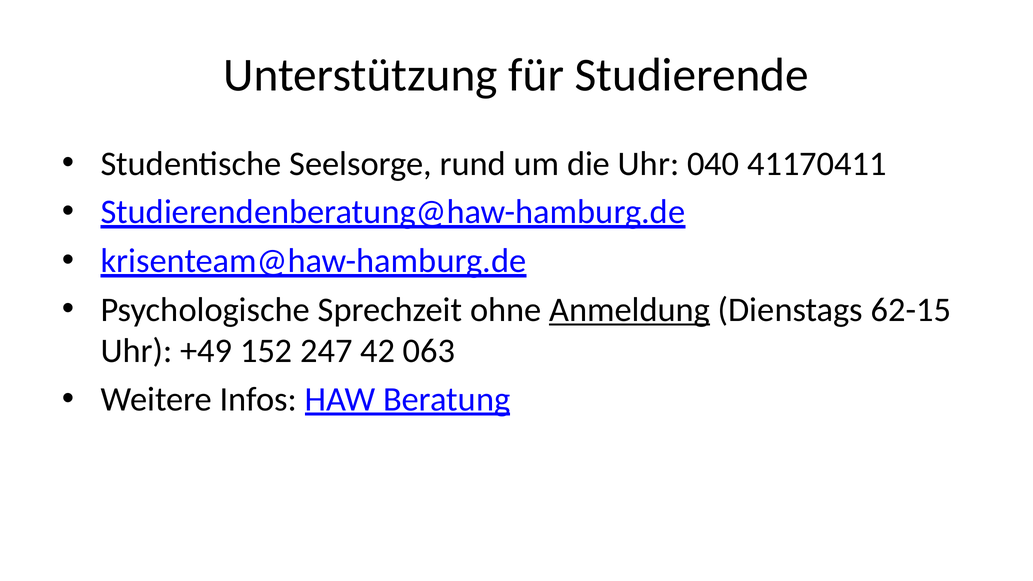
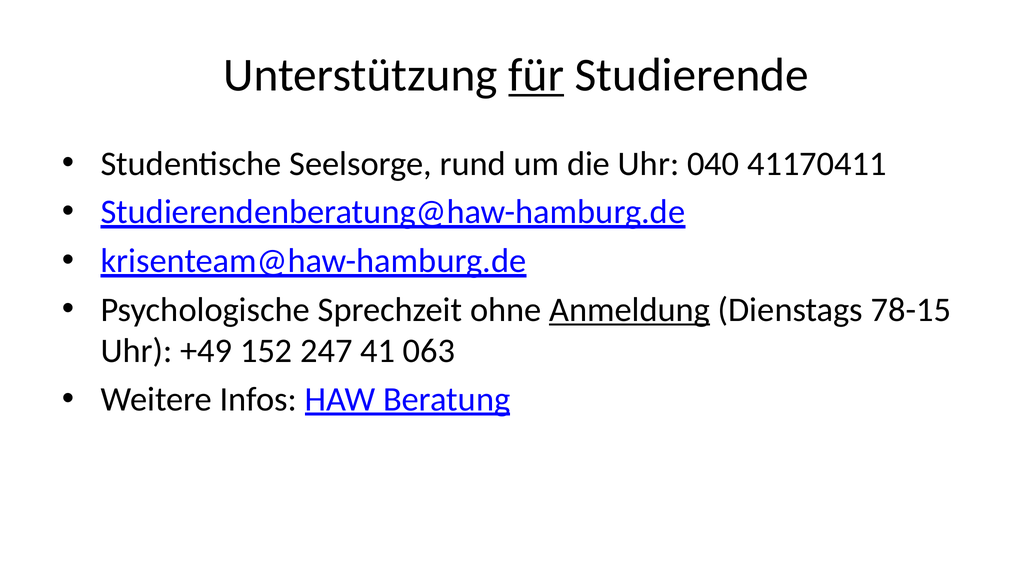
für underline: none -> present (536, 75)
62-15: 62-15 -> 78-15 (911, 310)
42: 42 -> 41 (378, 351)
